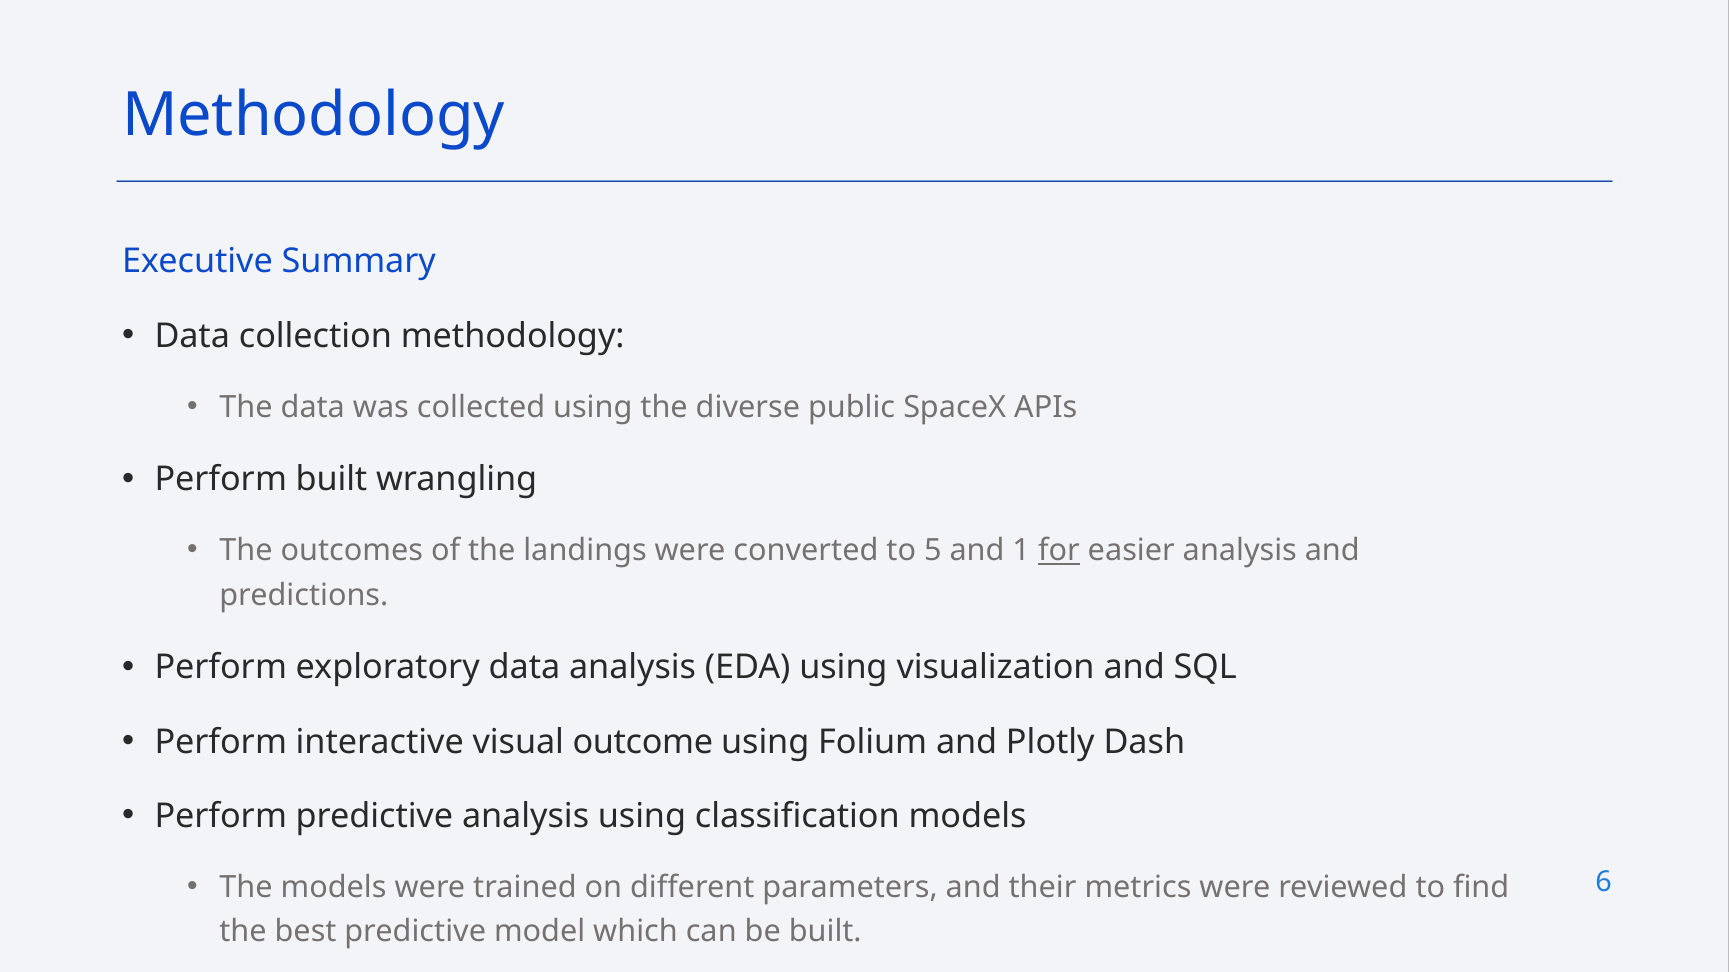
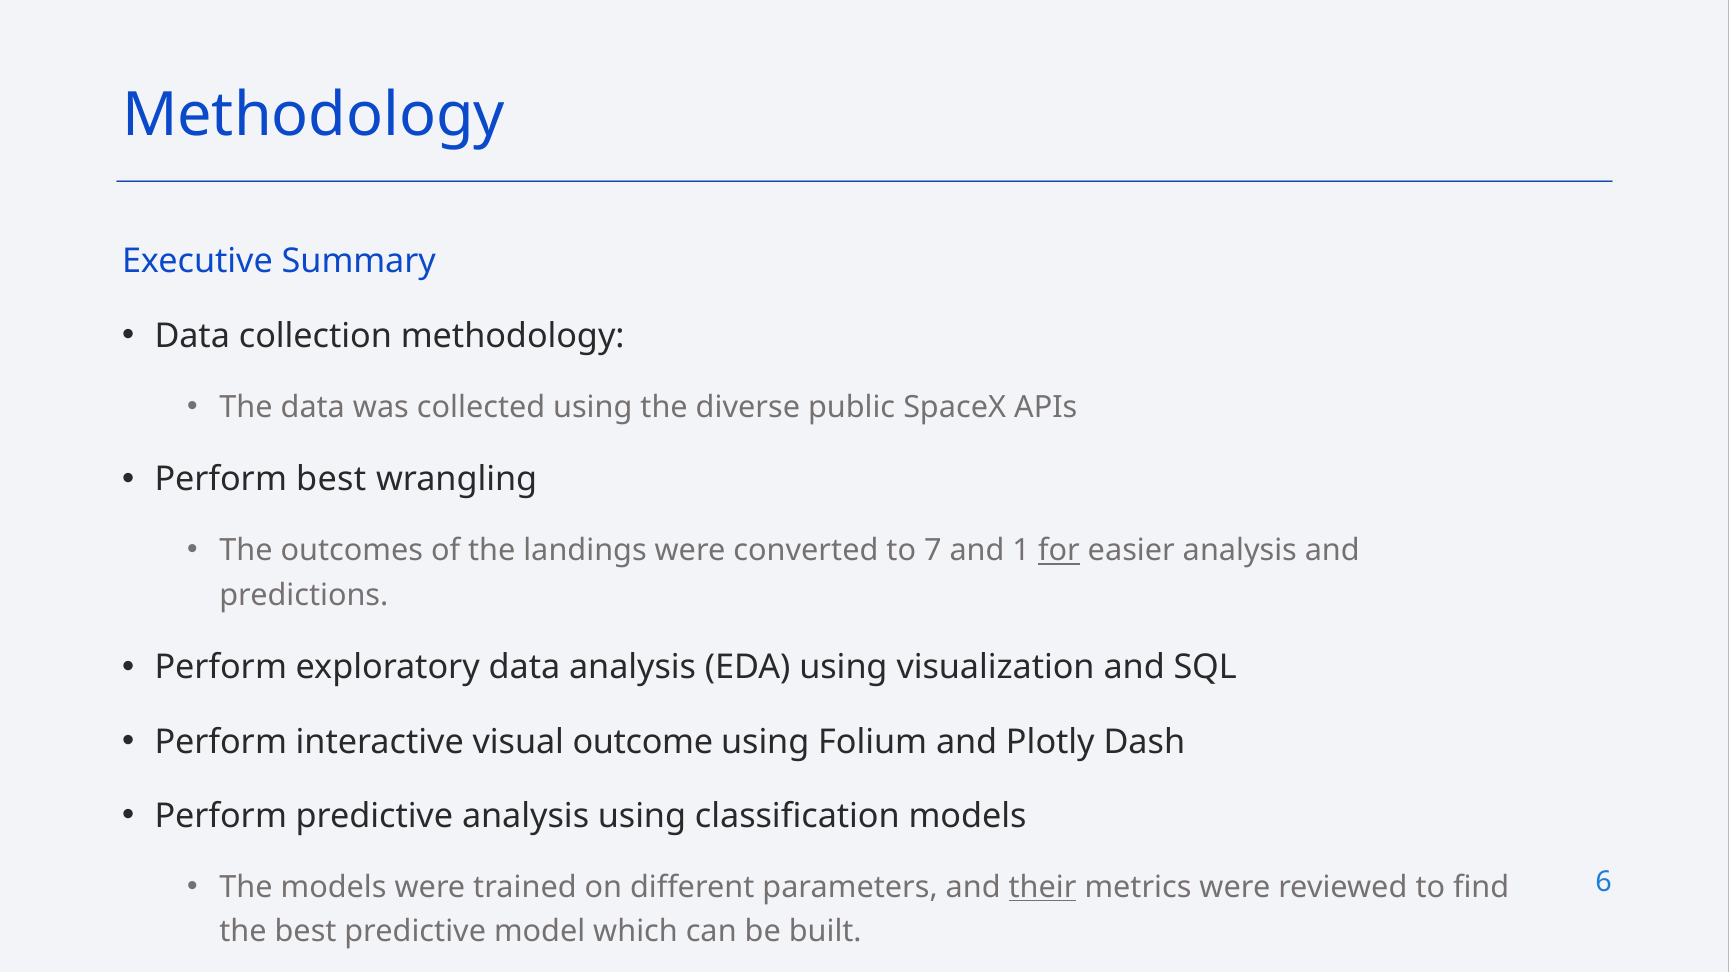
Perform built: built -> best (331, 480)
5: 5 -> 7 (933, 551)
their underline: none -> present (1043, 888)
